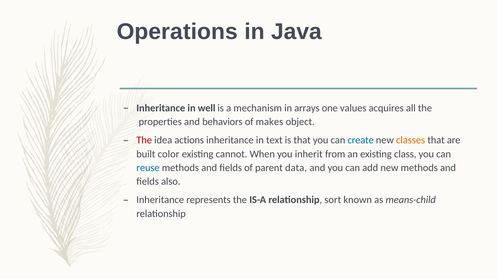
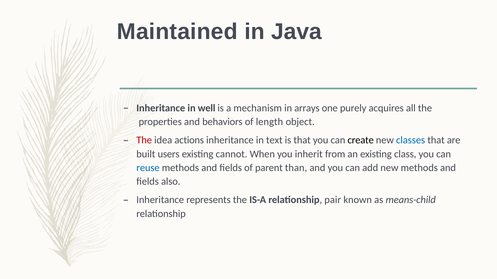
Operations: Operations -> Maintained (177, 32)
values: values -> purely (353, 108)
makes: makes -> length (269, 122)
create colour: blue -> black (361, 140)
classes colour: orange -> blue (411, 140)
color: color -> users (169, 154)
data: data -> than (296, 168)
sort: sort -> pair (333, 200)
